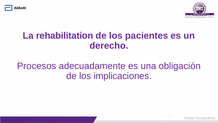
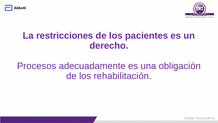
rehabilitation: rehabilitation -> restricciones (65, 36)
implicaciones: implicaciones -> rehabilitación (123, 76)
